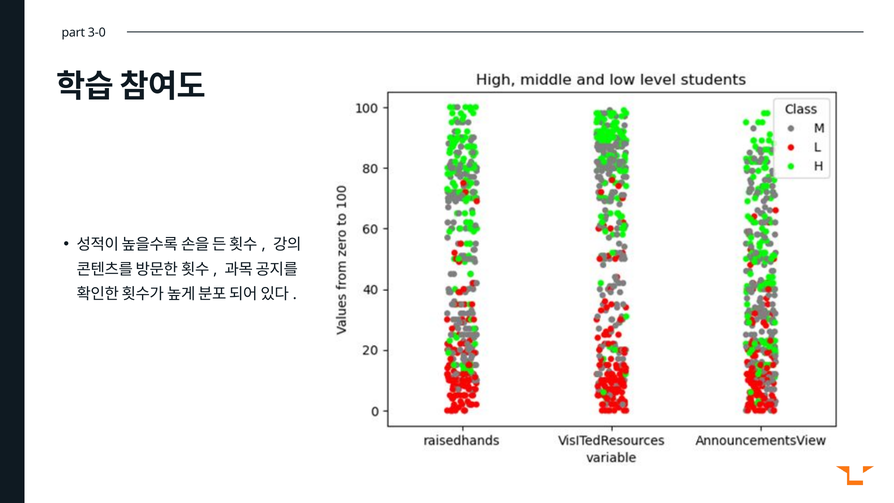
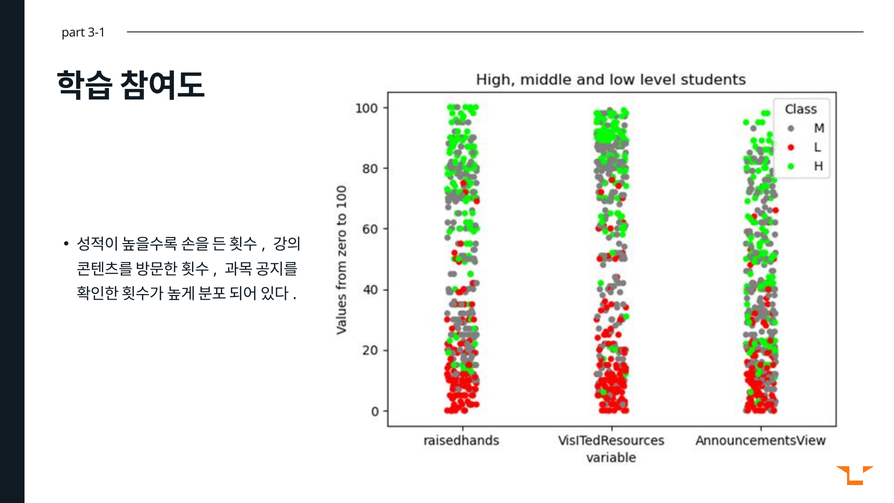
3-0: 3-0 -> 3-1 (97, 33)
